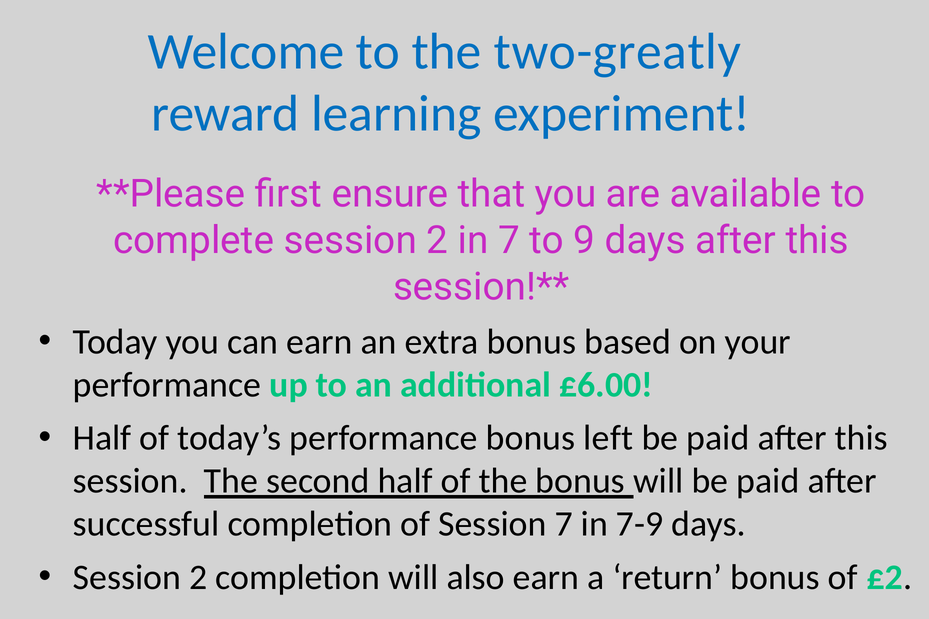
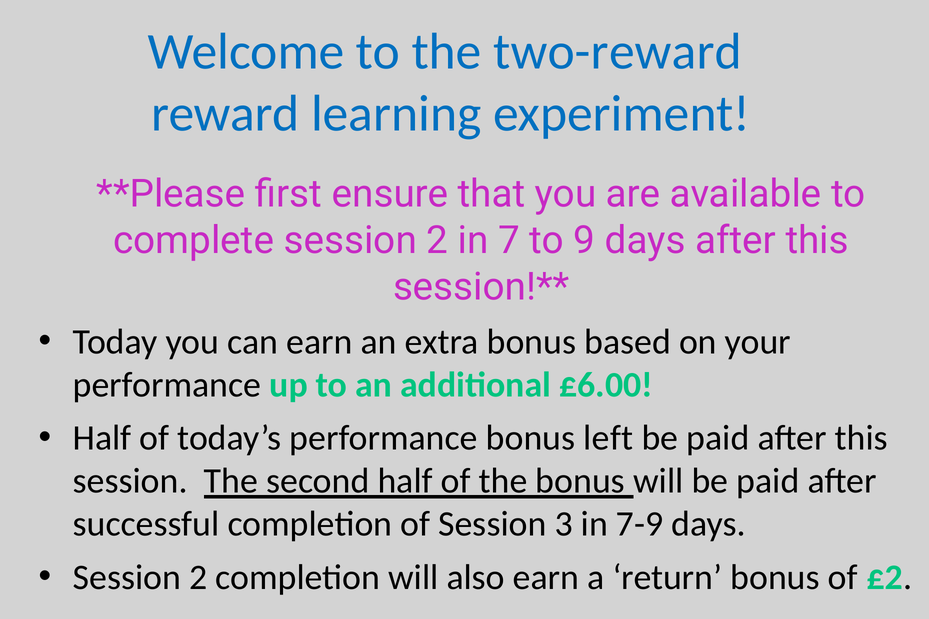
two-greatly: two-greatly -> two-reward (618, 52)
Session 7: 7 -> 3 (564, 524)
